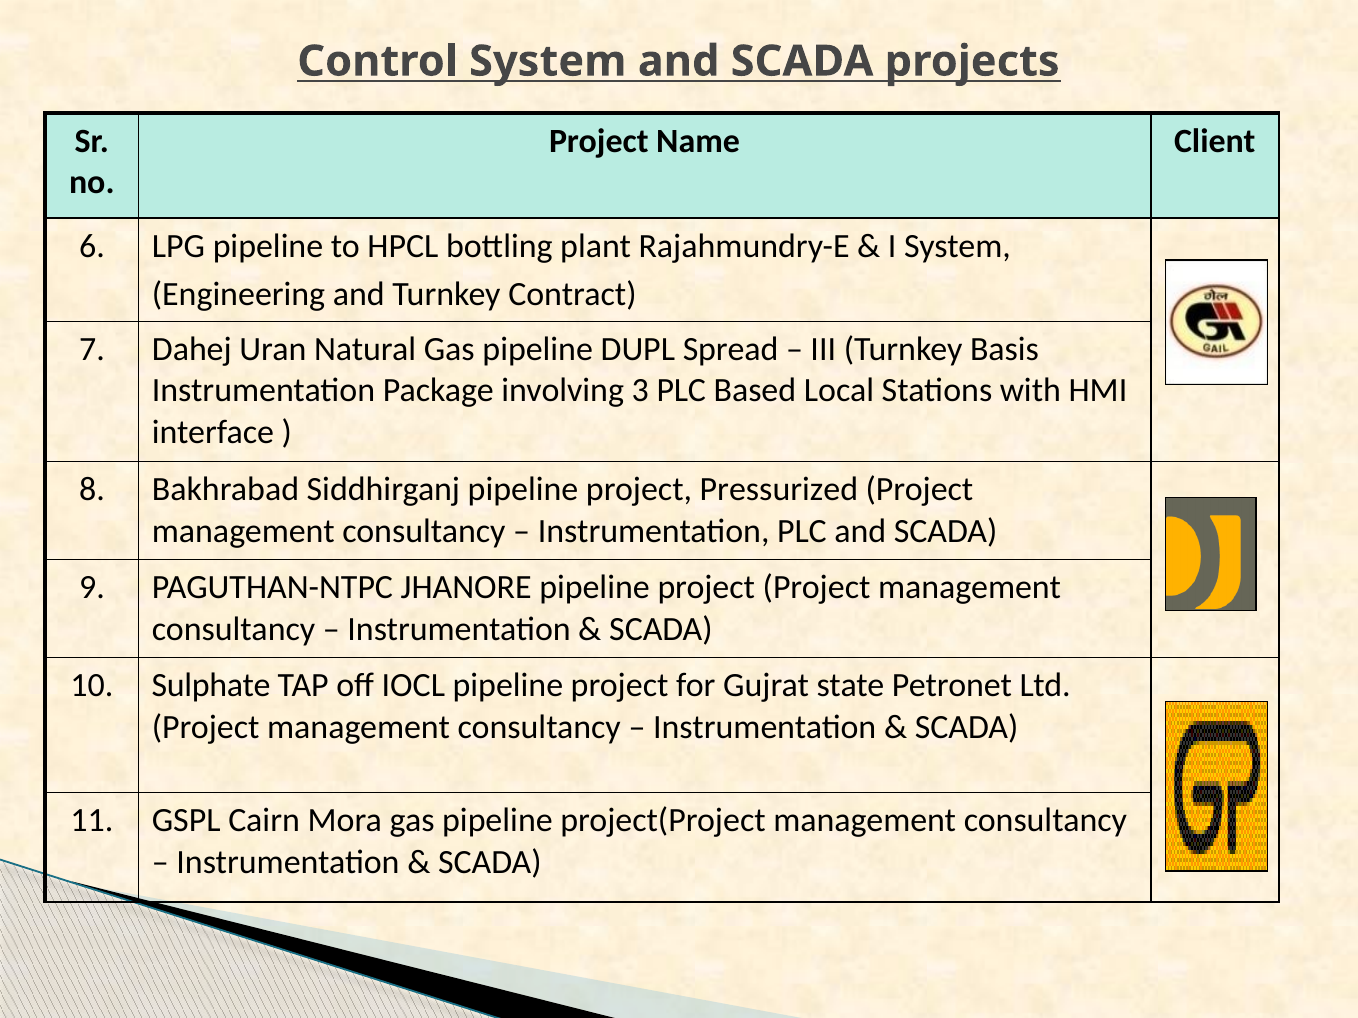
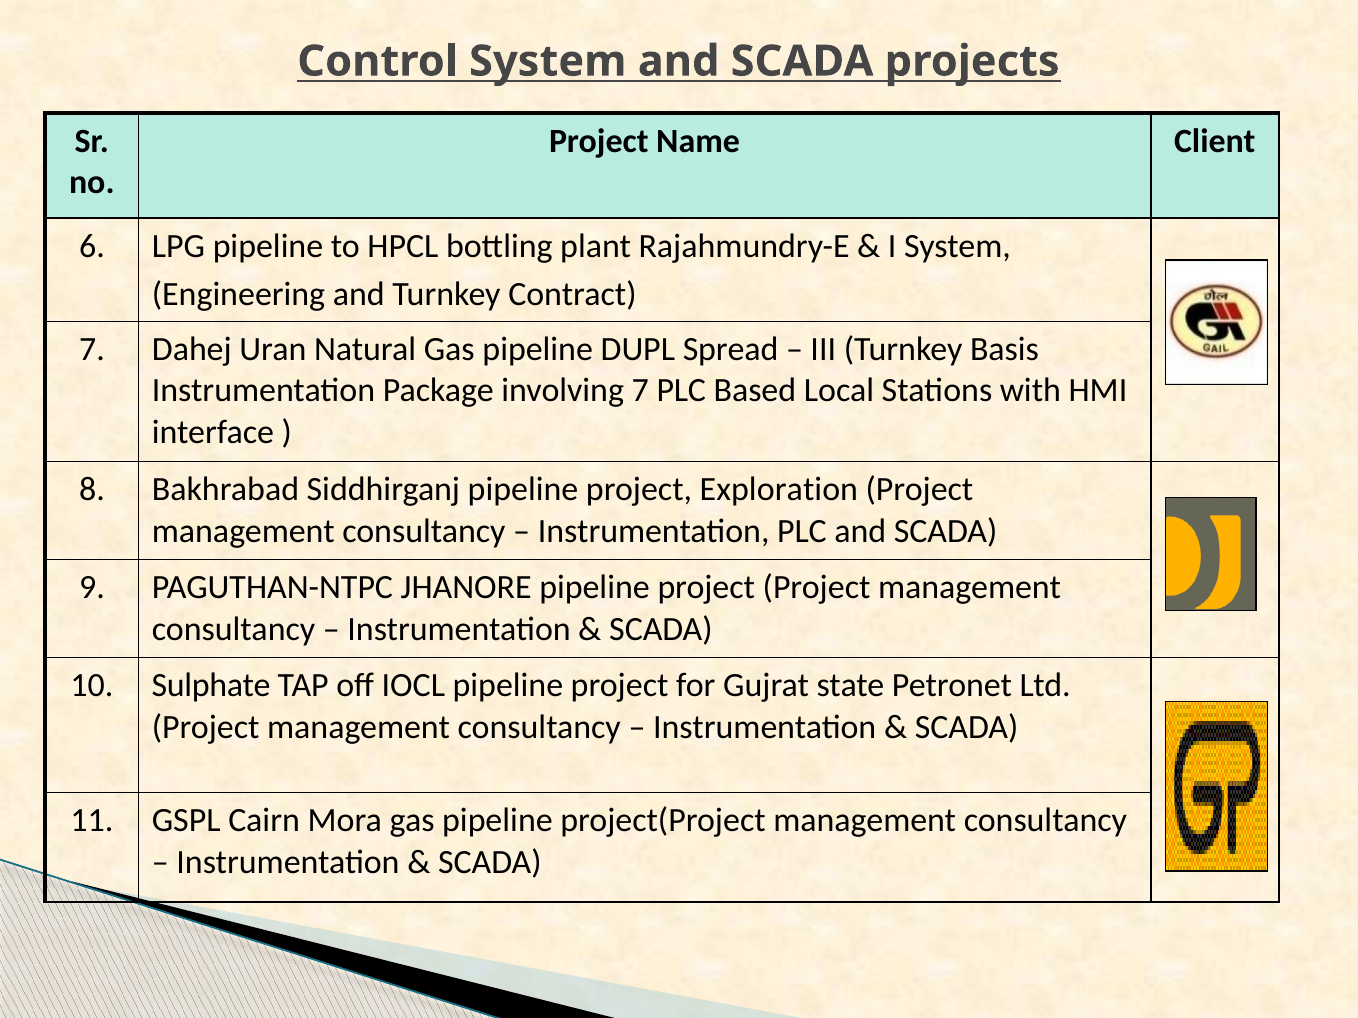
involving 3: 3 -> 7 (640, 391)
Pressurized: Pressurized -> Exploration (779, 490)
